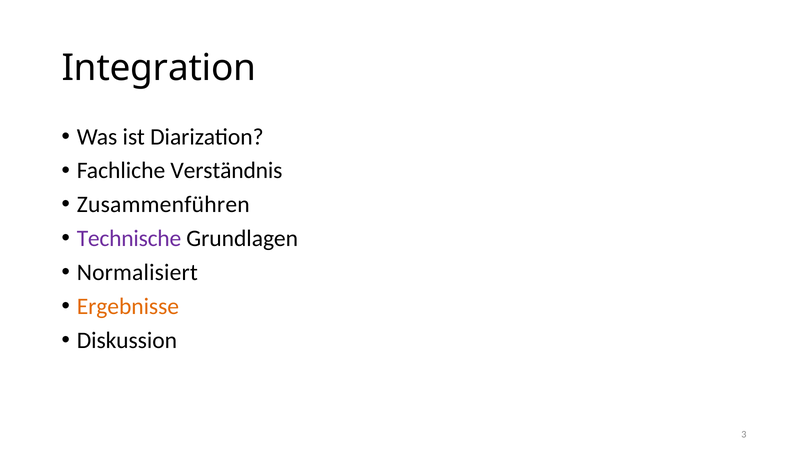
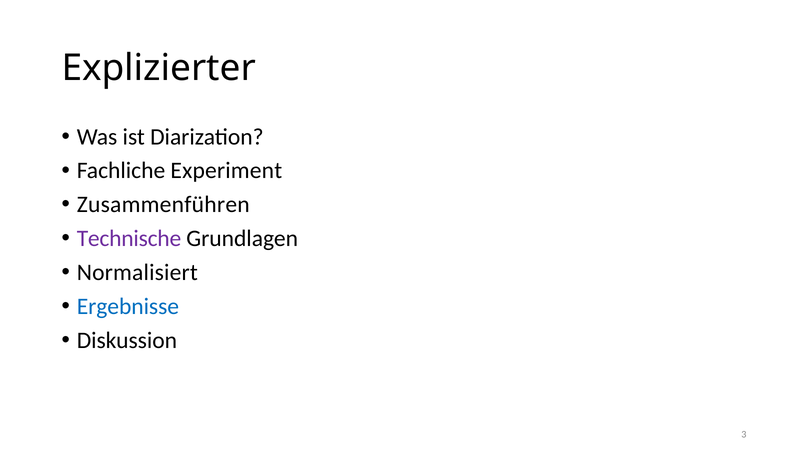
Integration: Integration -> Explizierter (159, 68)
Verständnis: Verständnis -> Experiment (226, 170)
Ergebnisse colour: orange -> blue (128, 306)
